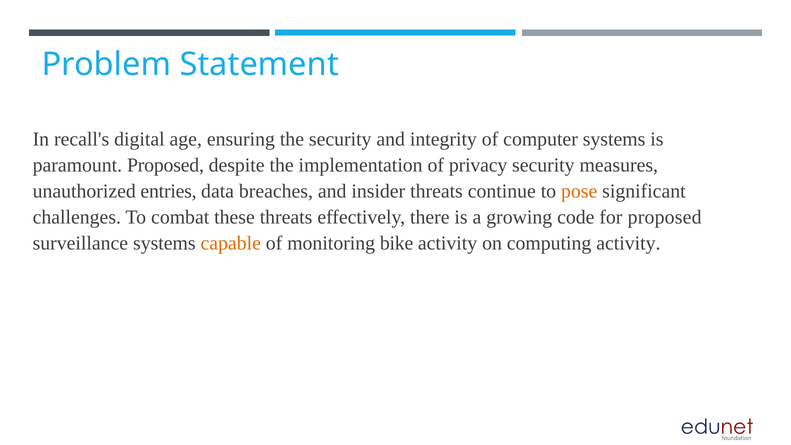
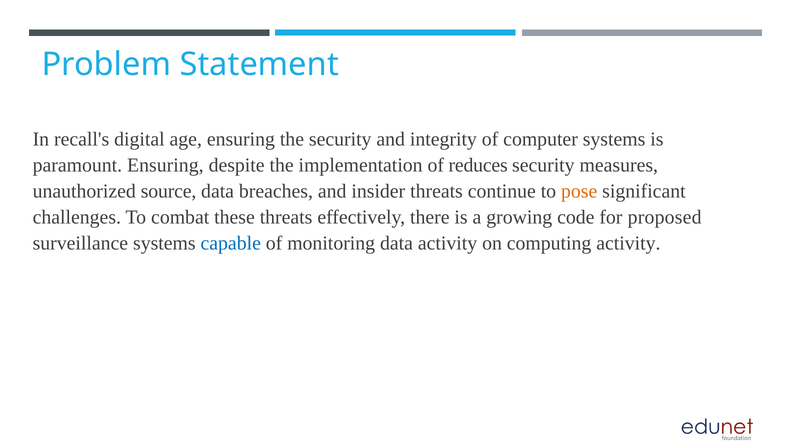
paramount Proposed: Proposed -> Ensuring (165, 165)
privacy: privacy -> reduces (478, 165)
entries: entries -> source (169, 191)
capable colour: orange -> blue (231, 243)
monitoring bike: bike -> data (396, 243)
